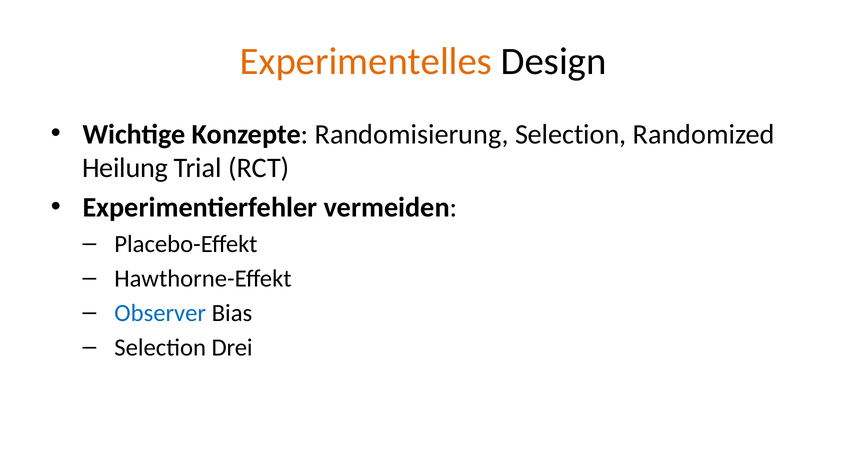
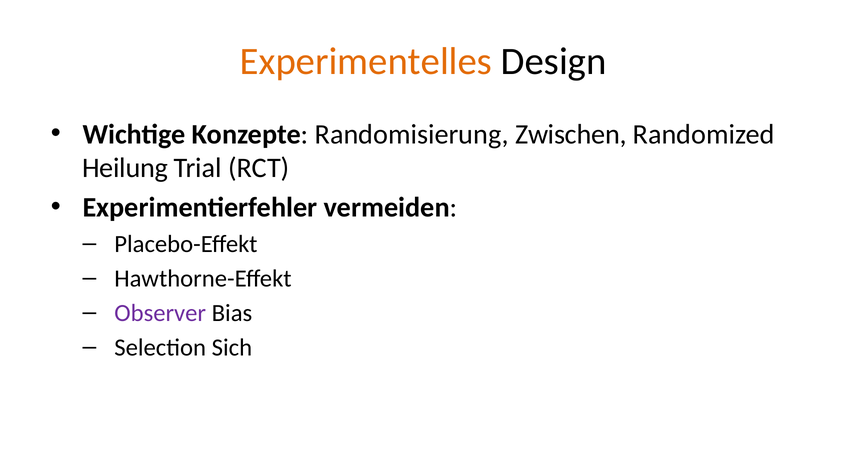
Randomisierung Selection: Selection -> Zwischen (571, 134)
Observer colour: blue -> purple (160, 313)
Drei: Drei -> Sich (232, 348)
